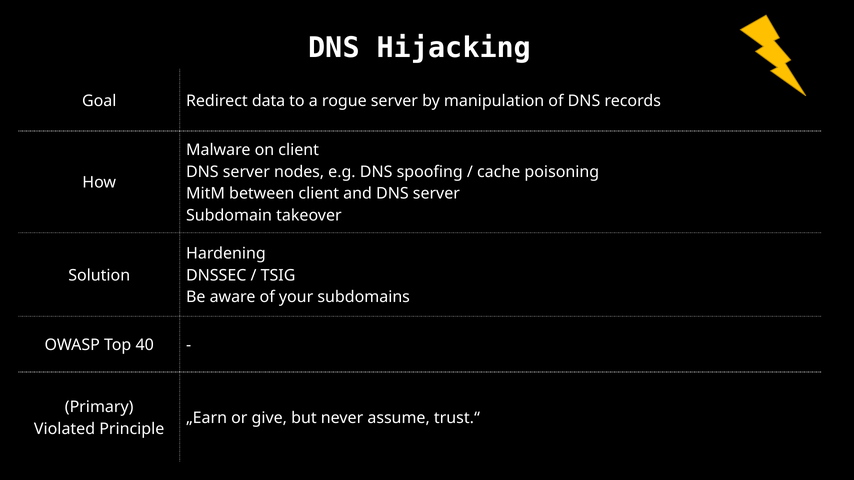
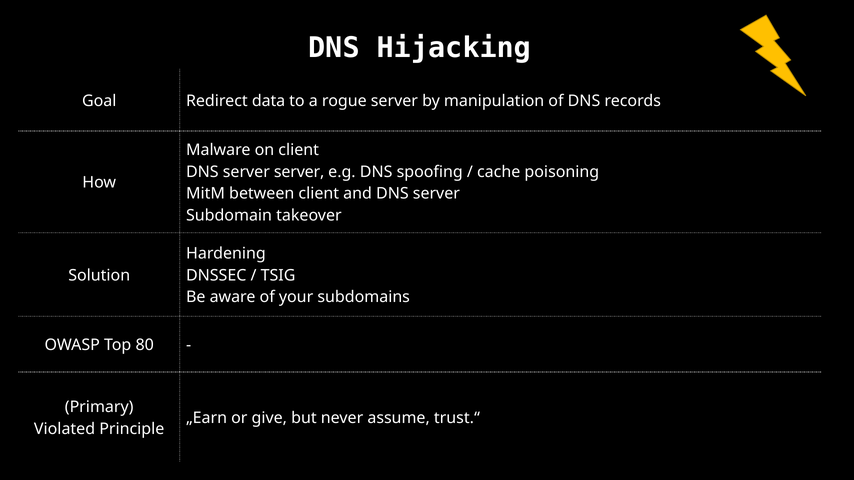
server nodes: nodes -> server (299, 172)
40: 40 -> 80 (145, 345)
